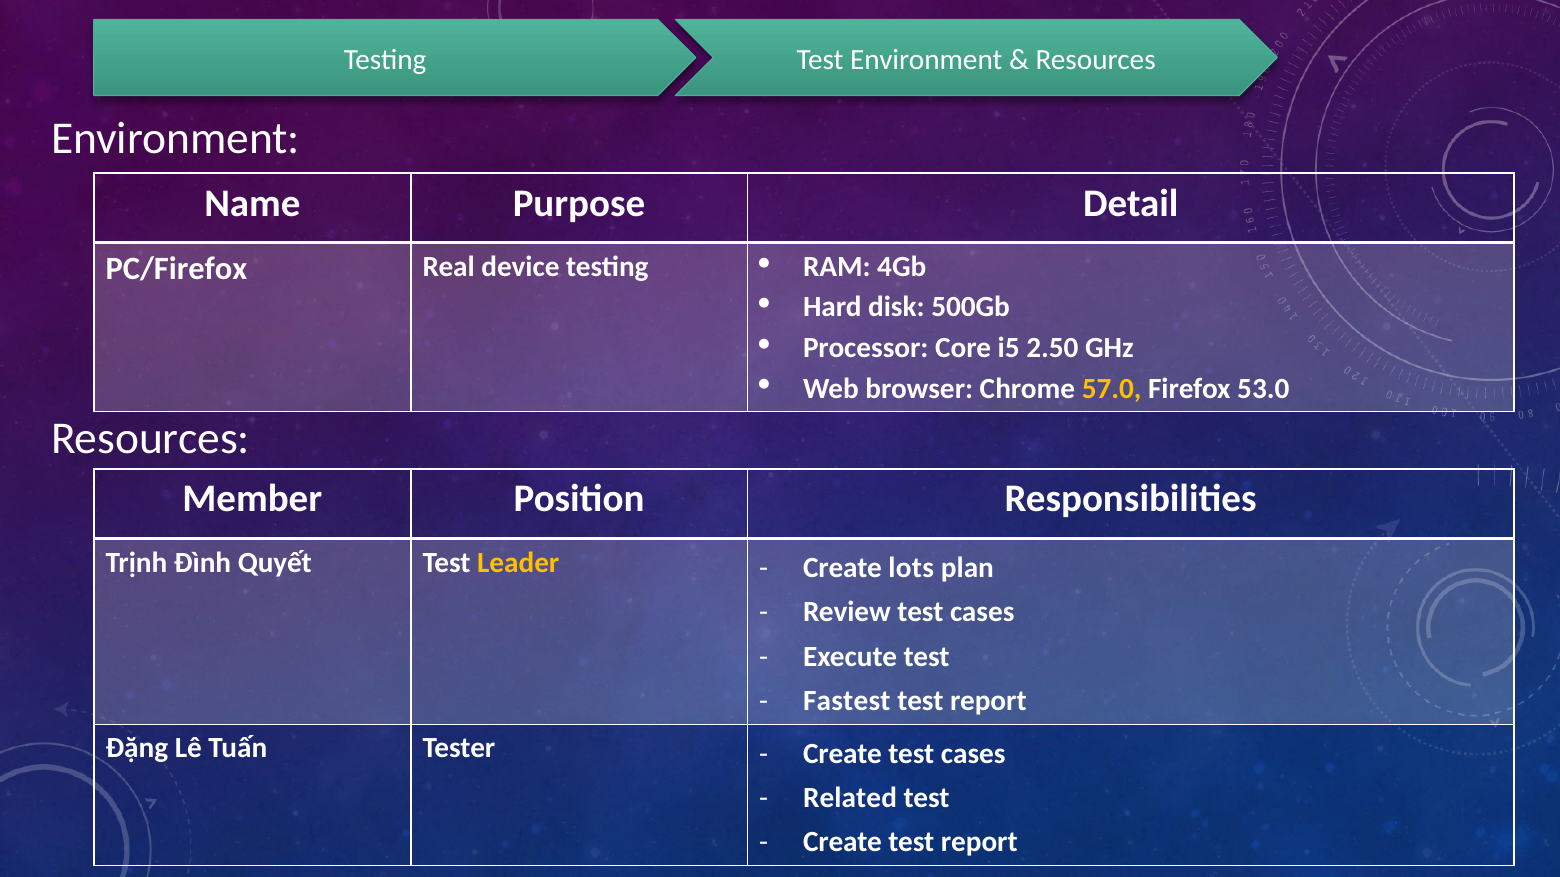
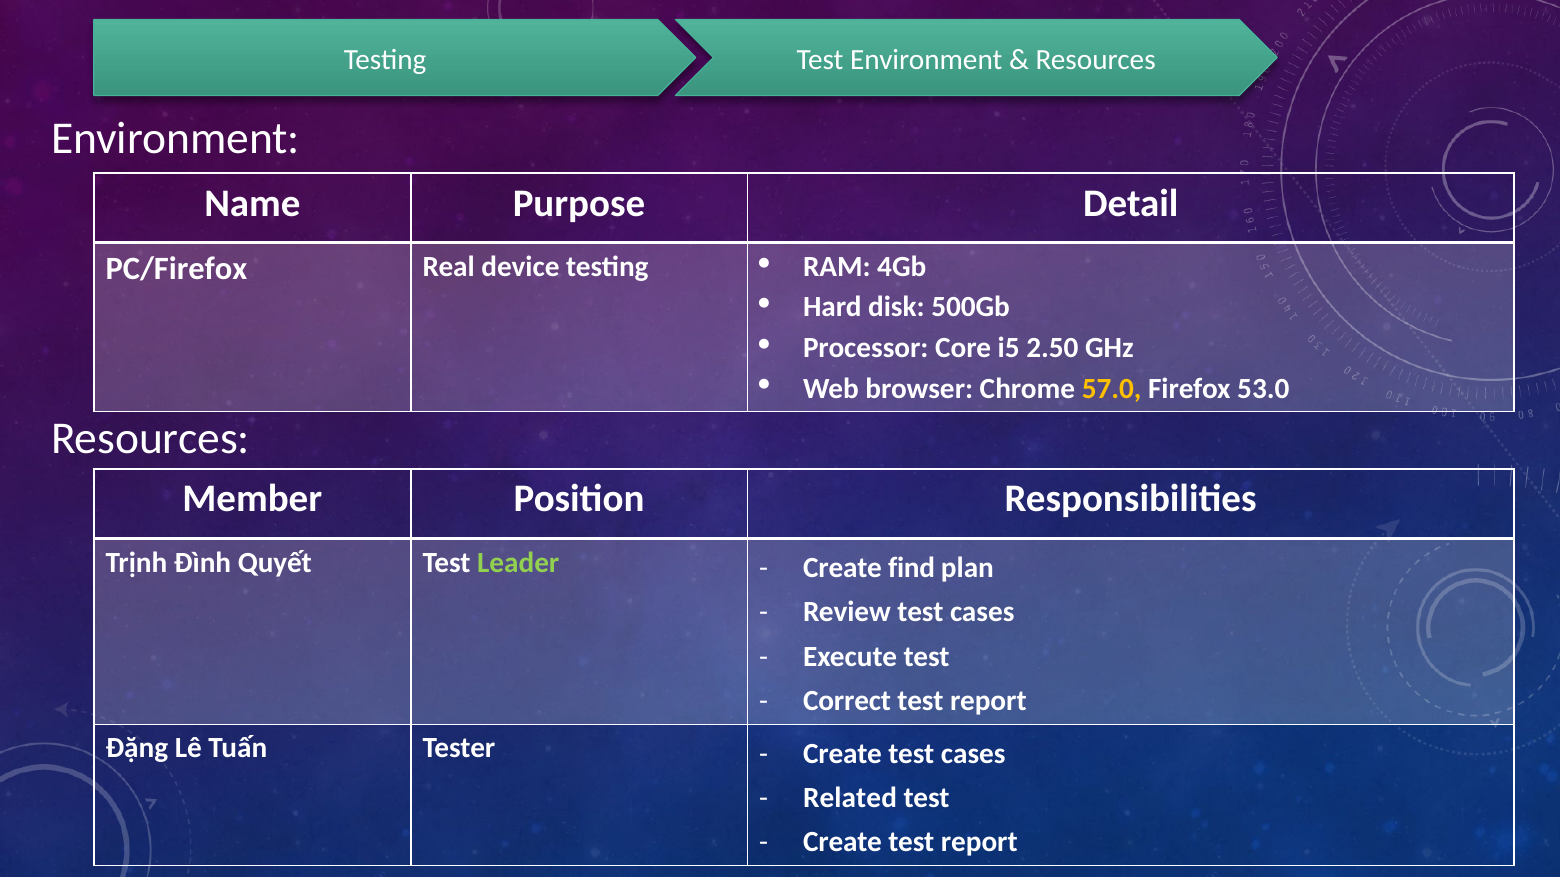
Leader colour: yellow -> light green (518, 563)
lots: lots -> find (912, 568)
Fastest: Fastest -> Correct (847, 701)
